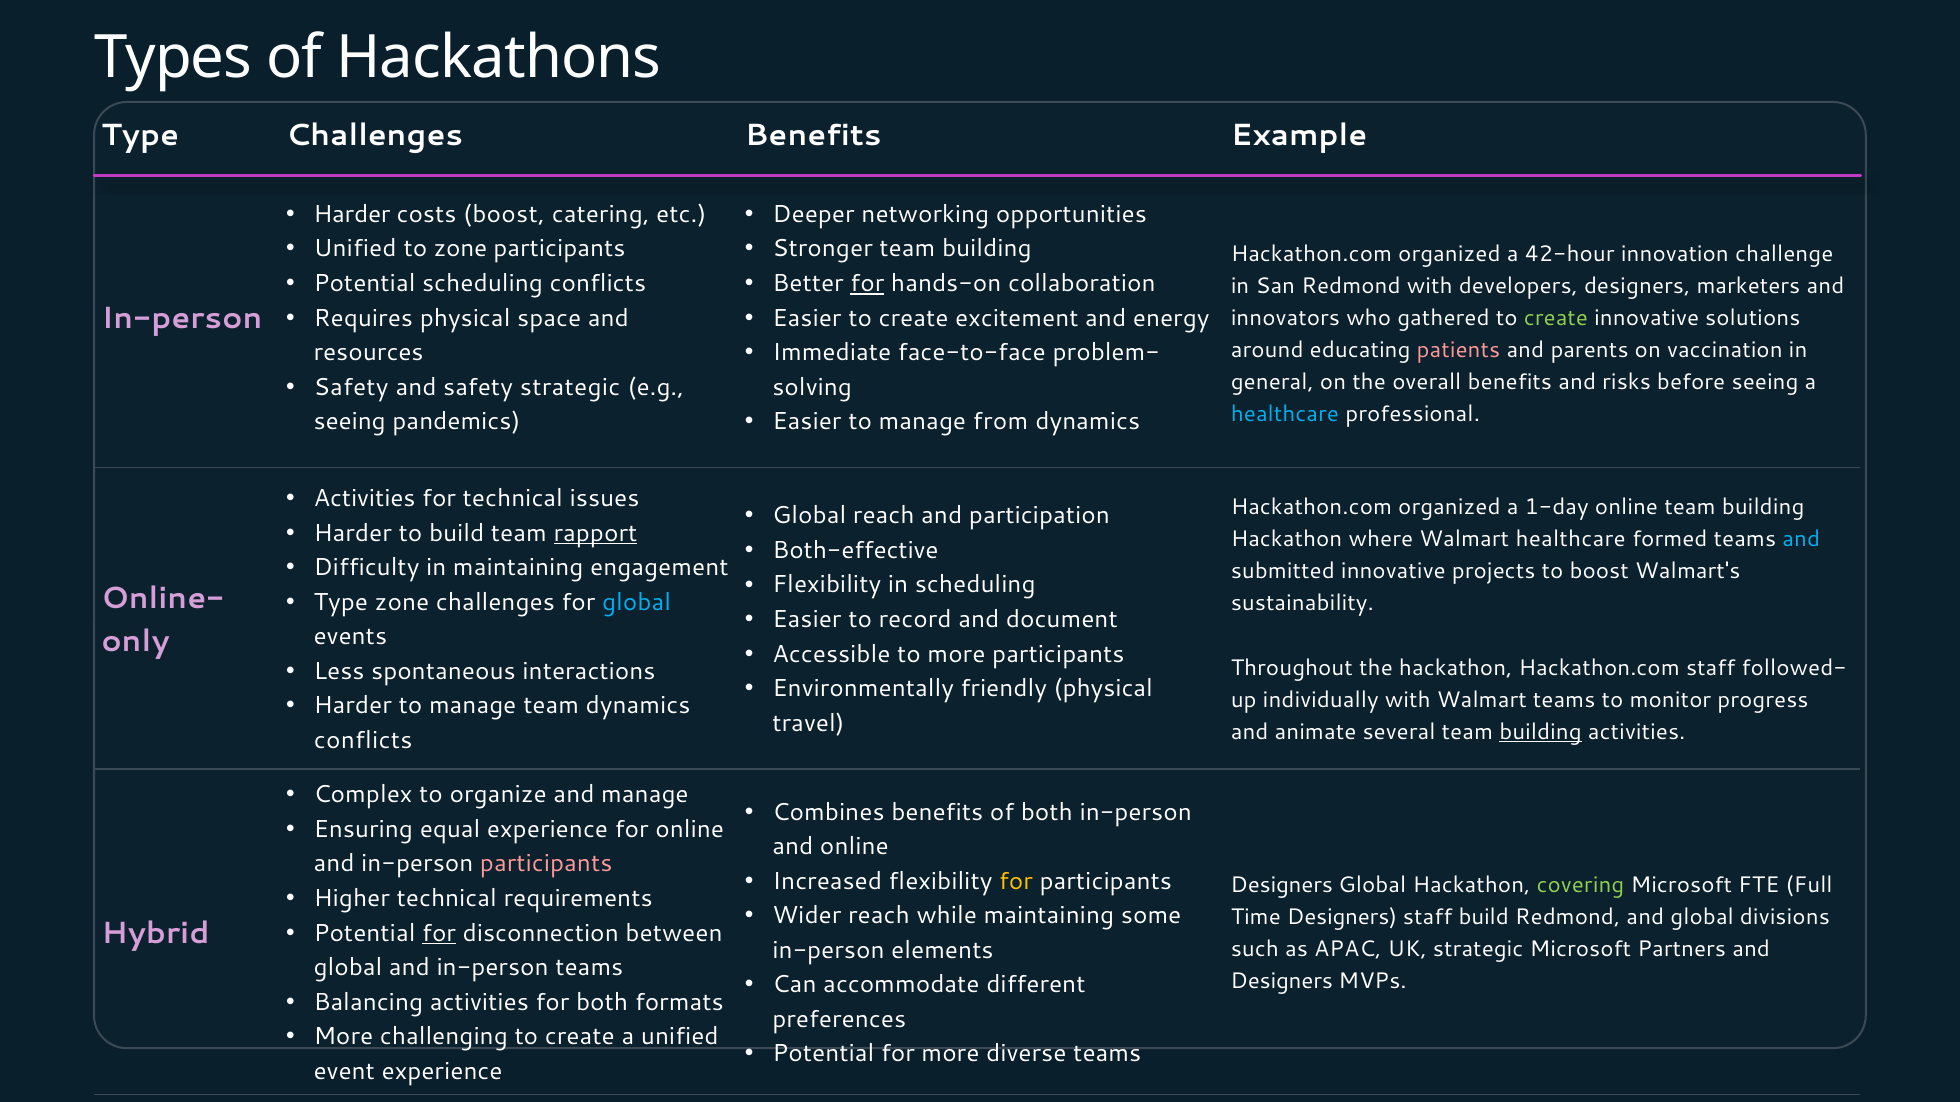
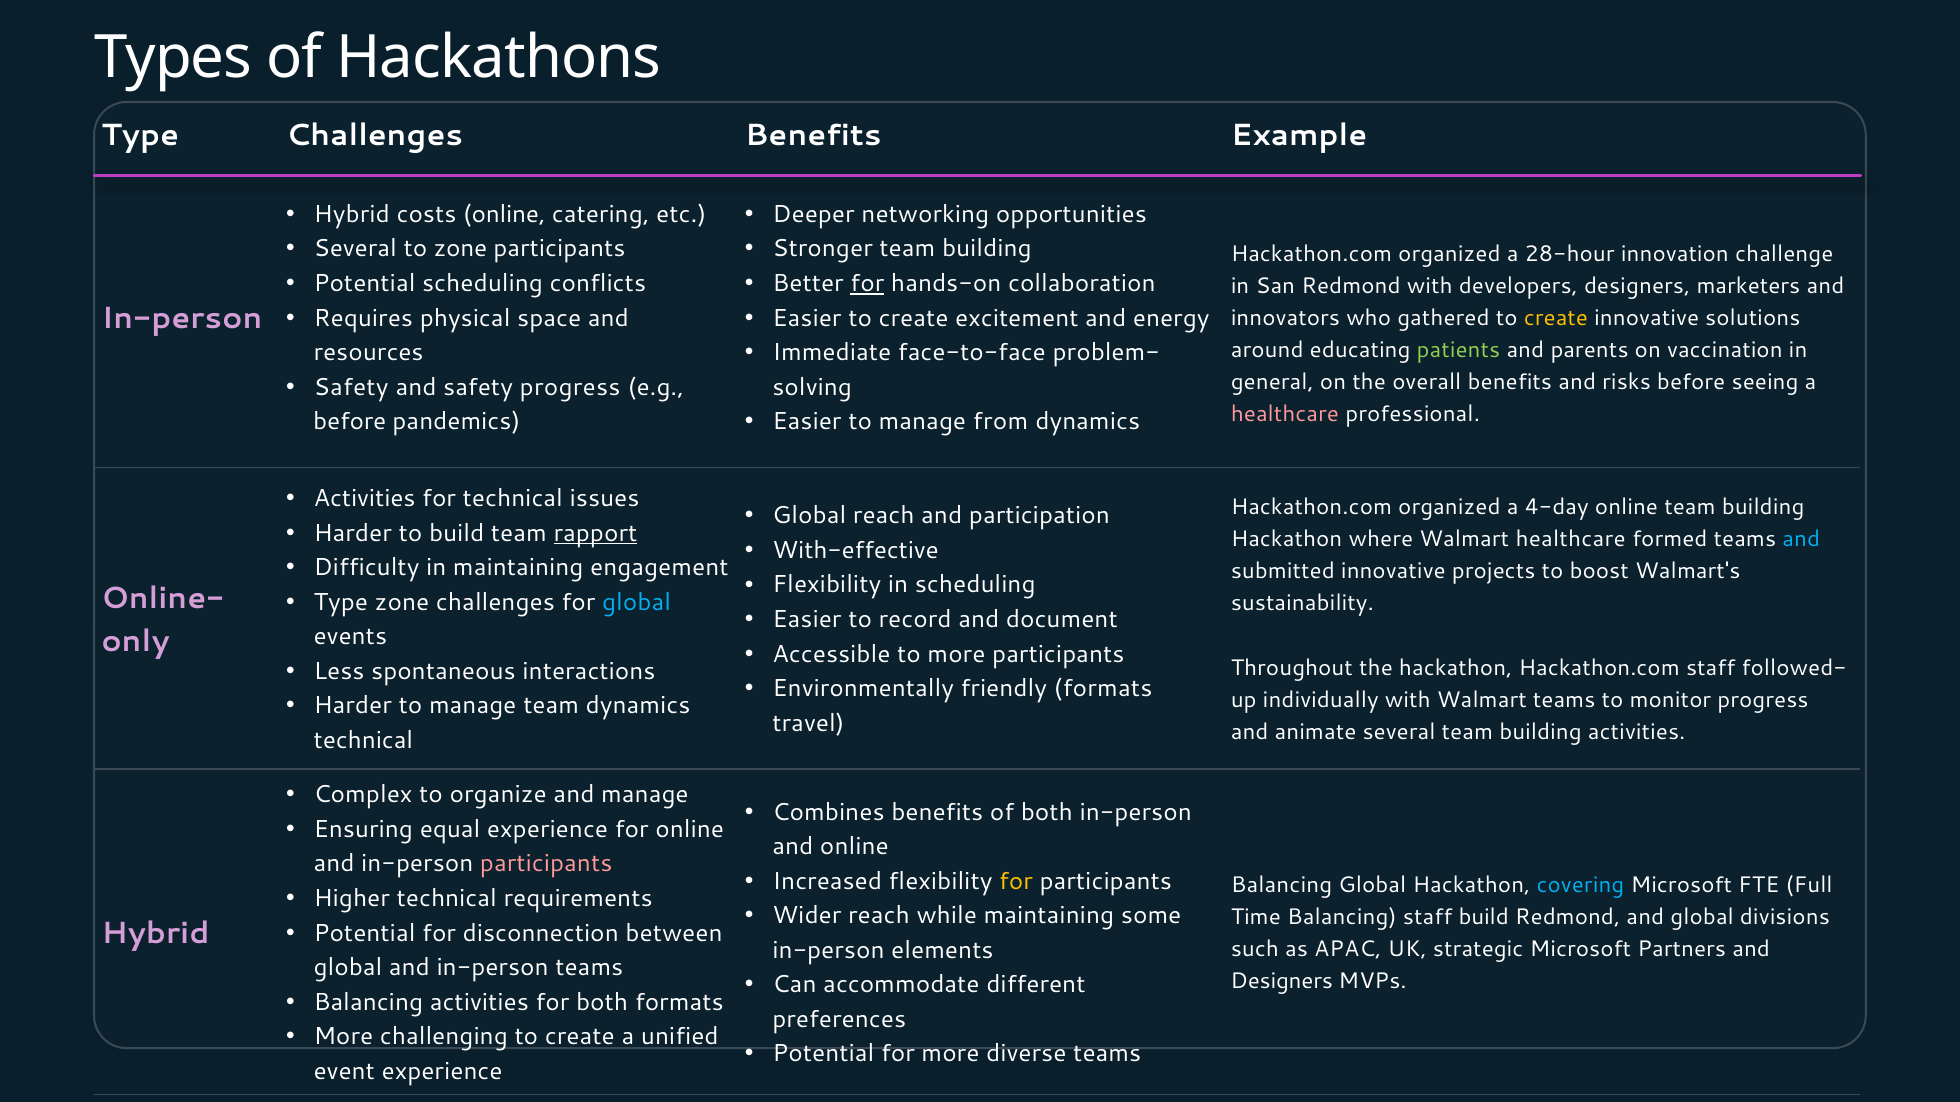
Harder: Harder -> Hybrid (352, 214)
costs boost: boost -> online (504, 214)
Unified: Unified -> Several (355, 249)
42-hour: 42-hour -> 28-hour (1570, 254)
create colour: light green -> yellow (1556, 318)
patients colour: pink -> light green (1458, 350)
safety strategic: strategic -> progress (570, 387)
healthcare colour: light blue -> pink (1285, 414)
seeing: seeing -> before (350, 422)
1-day: 1-day -> 4-day (1557, 507)
Both-effective: Both-effective -> With-effective (856, 551)
friendly physical: physical -> formats (1103, 689)
building underline: present -> none (1541, 732)
conflicts: conflicts -> technical (363, 741)
Designers: Designers -> Balancing (1282, 885)
covering colour: light green -> light blue (1580, 885)
Time Designers: Designers -> Balancing (1342, 917)
for underline: present -> none (439, 933)
